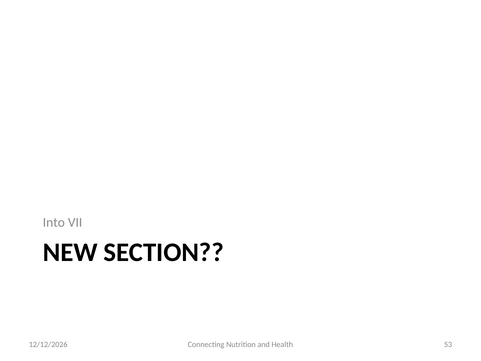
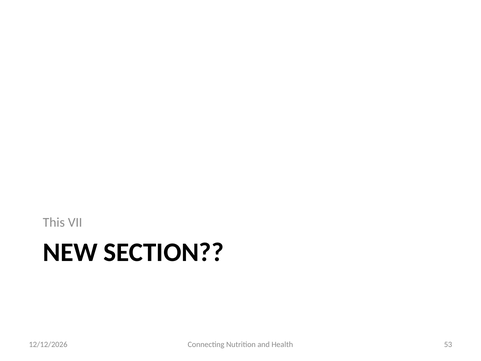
Into: Into -> This (54, 222)
